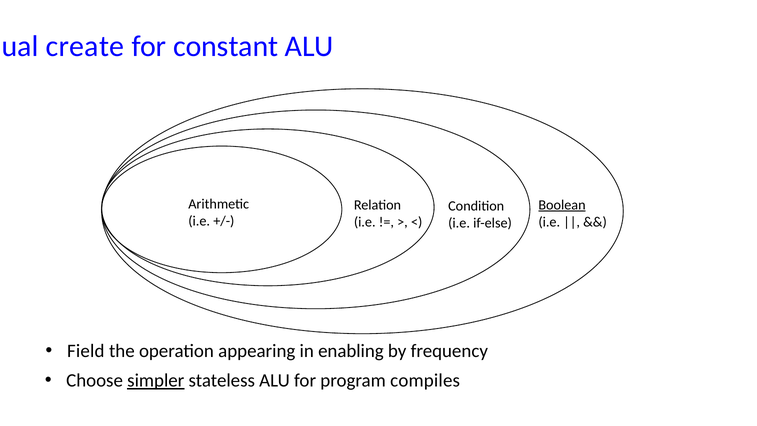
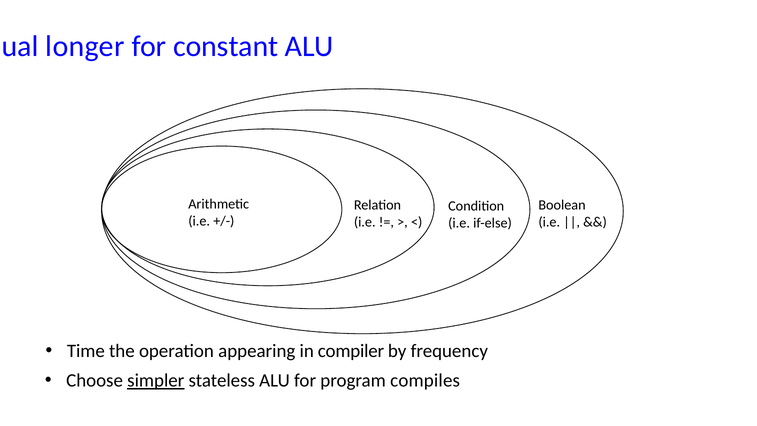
create: create -> longer (85, 46)
Boolean underline: present -> none (562, 205)
Field: Field -> Time (86, 351)
enabling: enabling -> compiler (351, 351)
